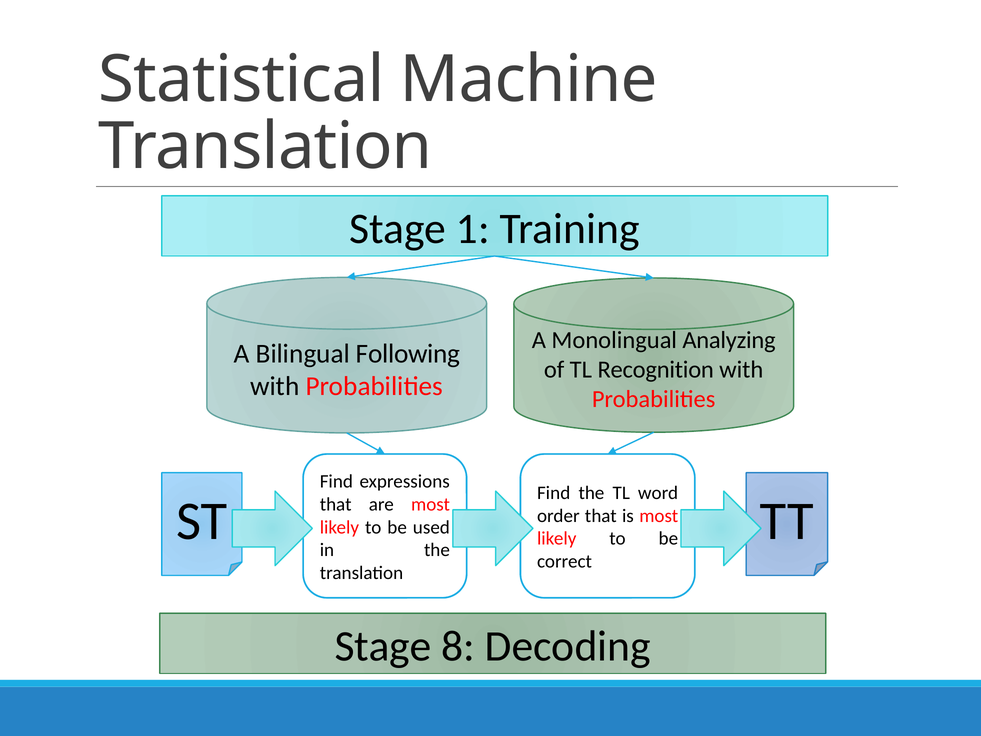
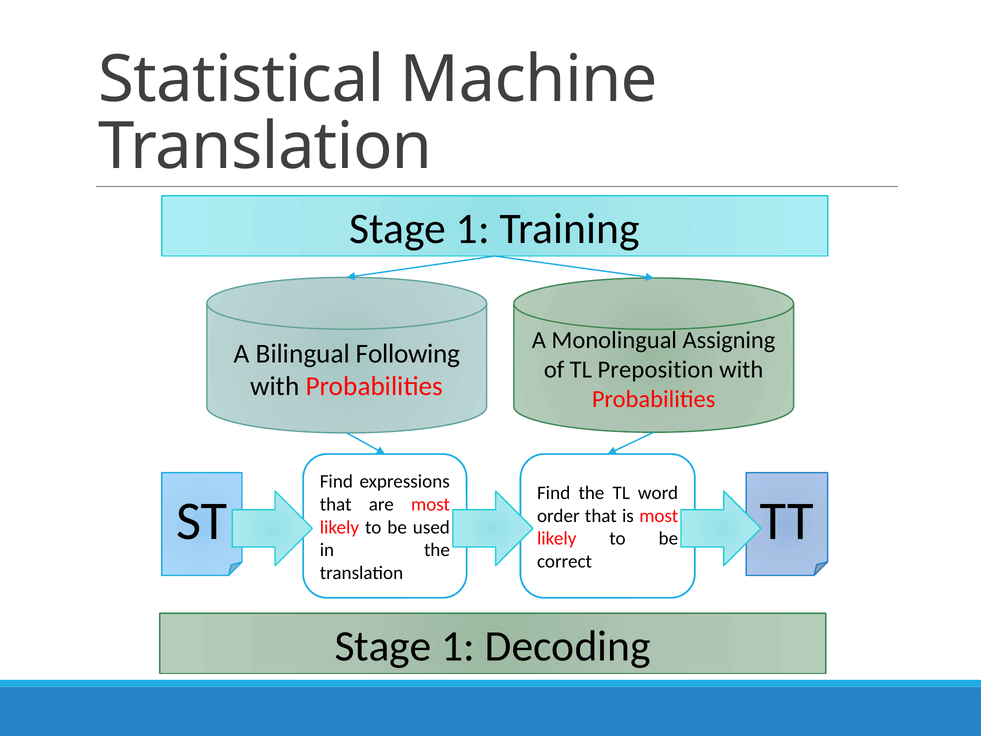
Analyzing: Analyzing -> Assigning (729, 340)
Recognition: Recognition -> Preposition (655, 370)
8: 8 -> 1 (458, 646)
